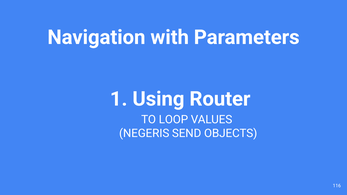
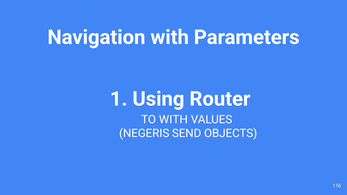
TO LOOP: LOOP -> WITH (173, 120)
